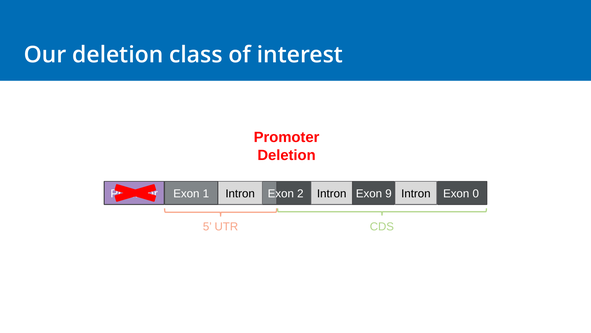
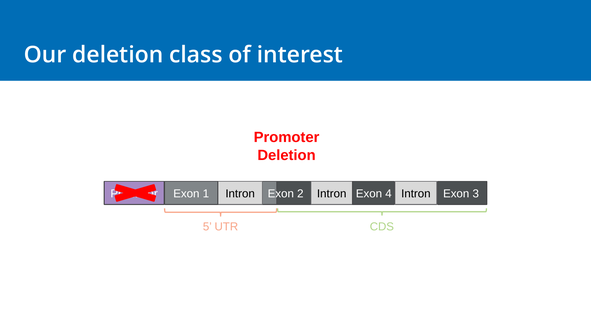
9: 9 -> 4 (389, 193)
0: 0 -> 3 (476, 193)
